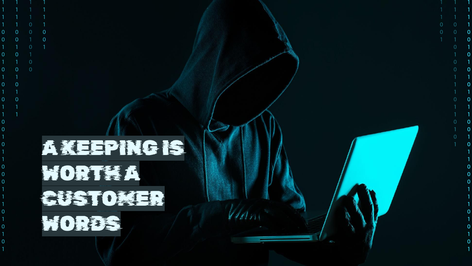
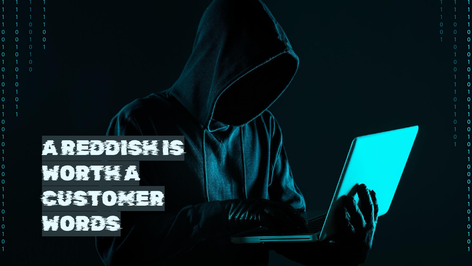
KEEPING: KEEPING -> REDDISH (110, 148)
